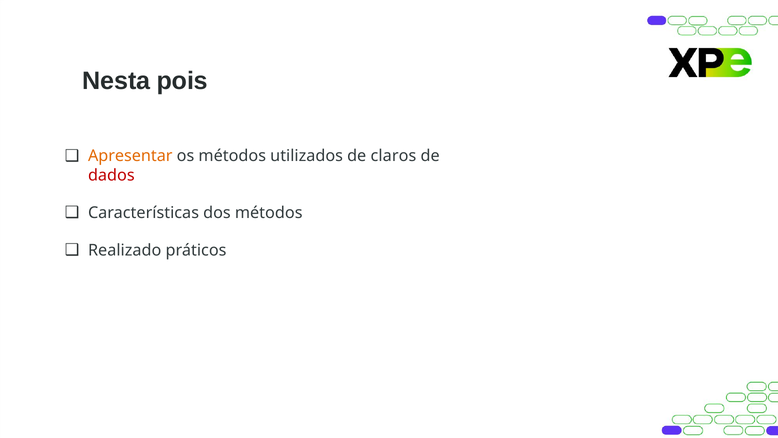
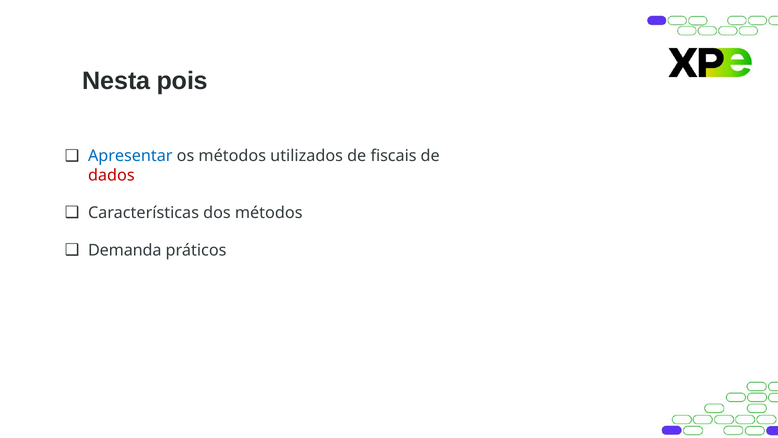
Apresentar colour: orange -> blue (130, 156)
claros: claros -> fiscais (394, 156)
Realizado: Realizado -> Demanda (125, 250)
